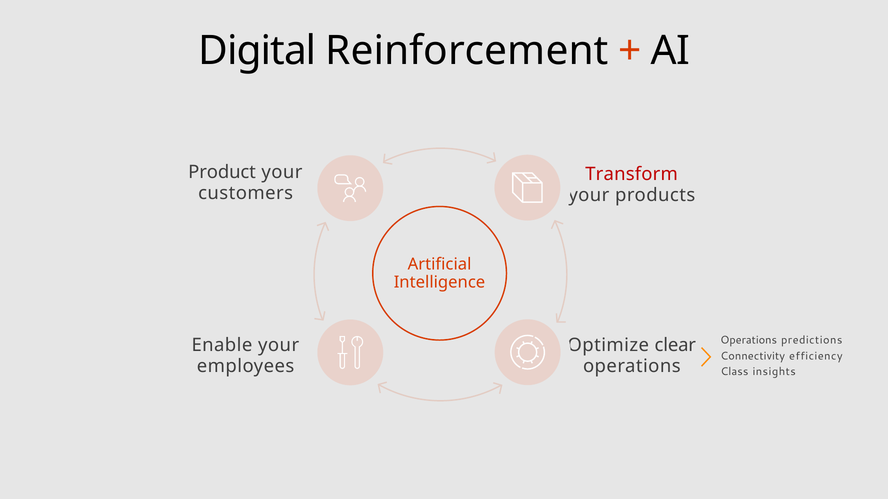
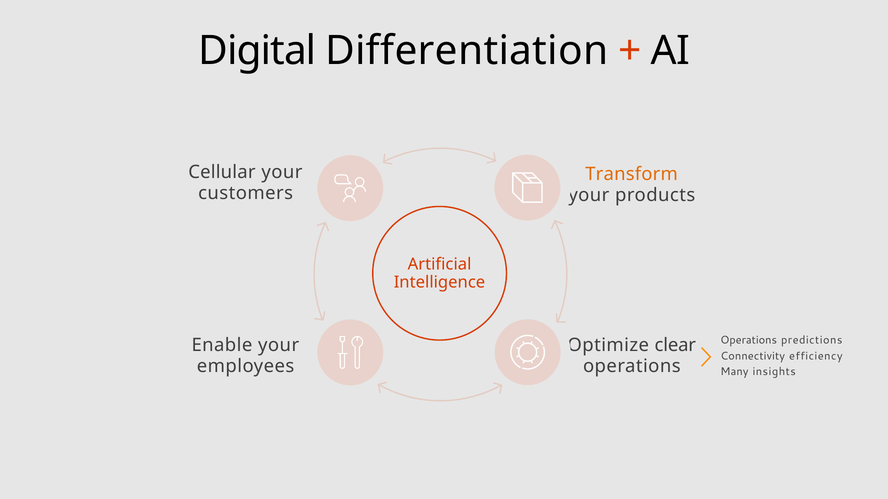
Reinforcement: Reinforcement -> Differentiation (467, 51)
Product: Product -> Cellular (222, 172)
Transform colour: red -> orange (632, 174)
Class: Class -> Many (734, 372)
